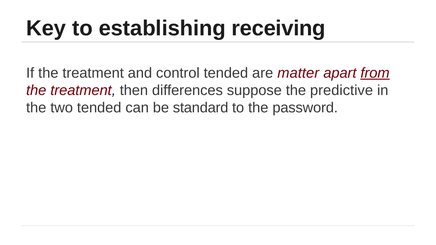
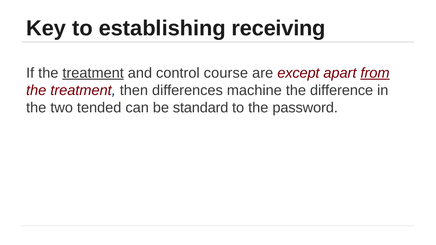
treatment underline: none -> present (93, 73)
control tended: tended -> course (226, 73)
matter: matter -> except (298, 73)
suppose: suppose -> machine (254, 90)
predictive: predictive -> difference (342, 90)
